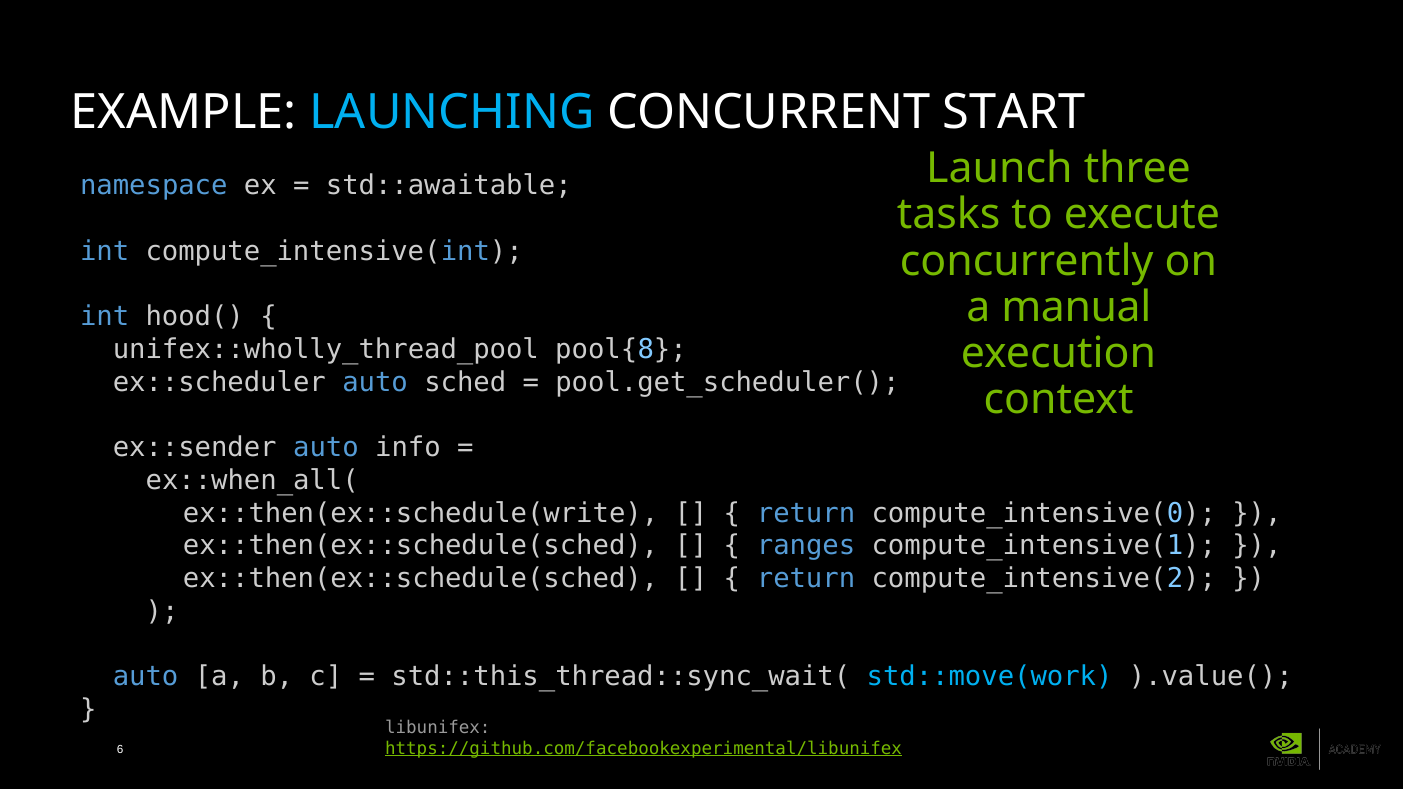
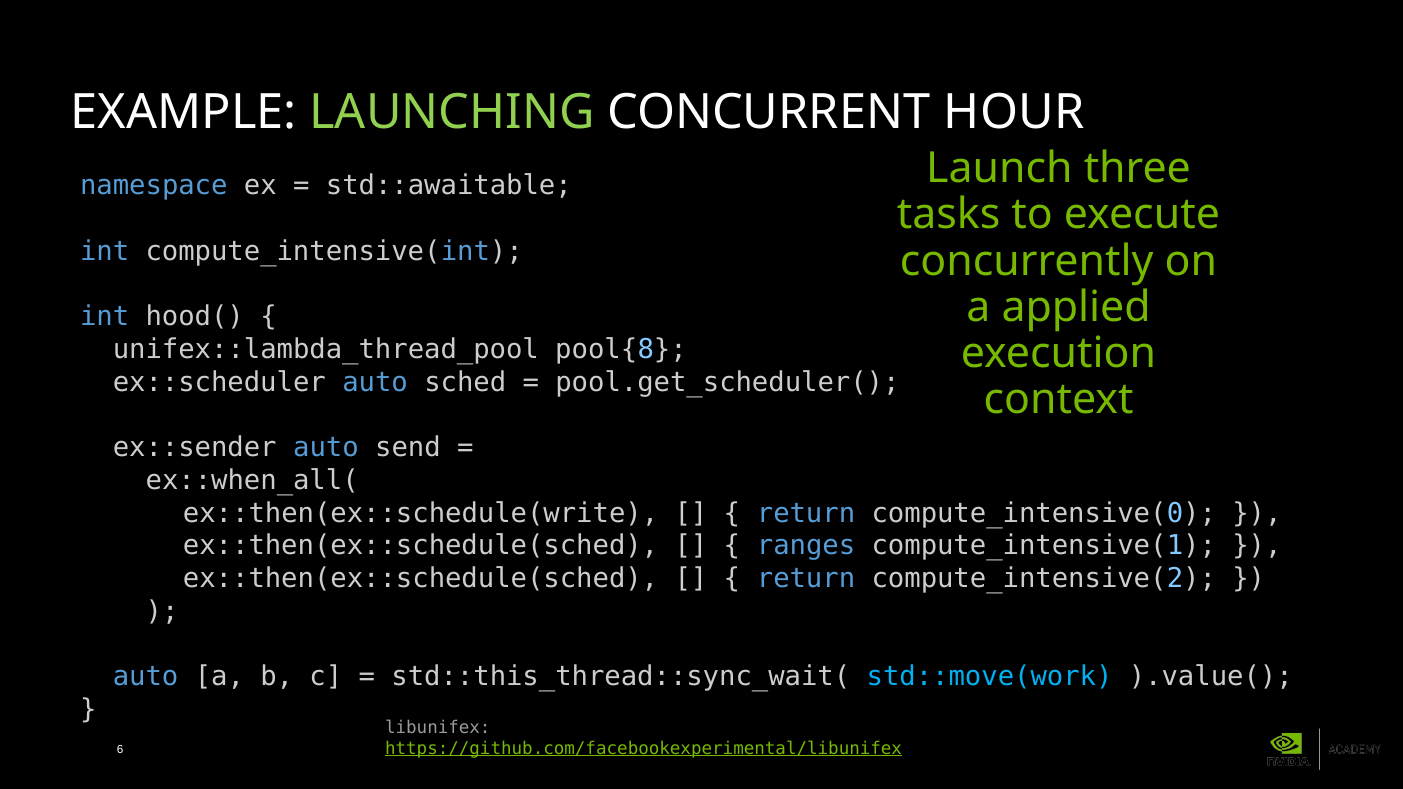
LAUNCHING colour: light blue -> light green (452, 112)
START: START -> HOUR (1014, 112)
manual: manual -> applied (1076, 307)
unifex::wholly_thread_pool: unifex::wholly_thread_pool -> unifex::lambda_thread_pool (326, 350)
info: info -> send (408, 448)
